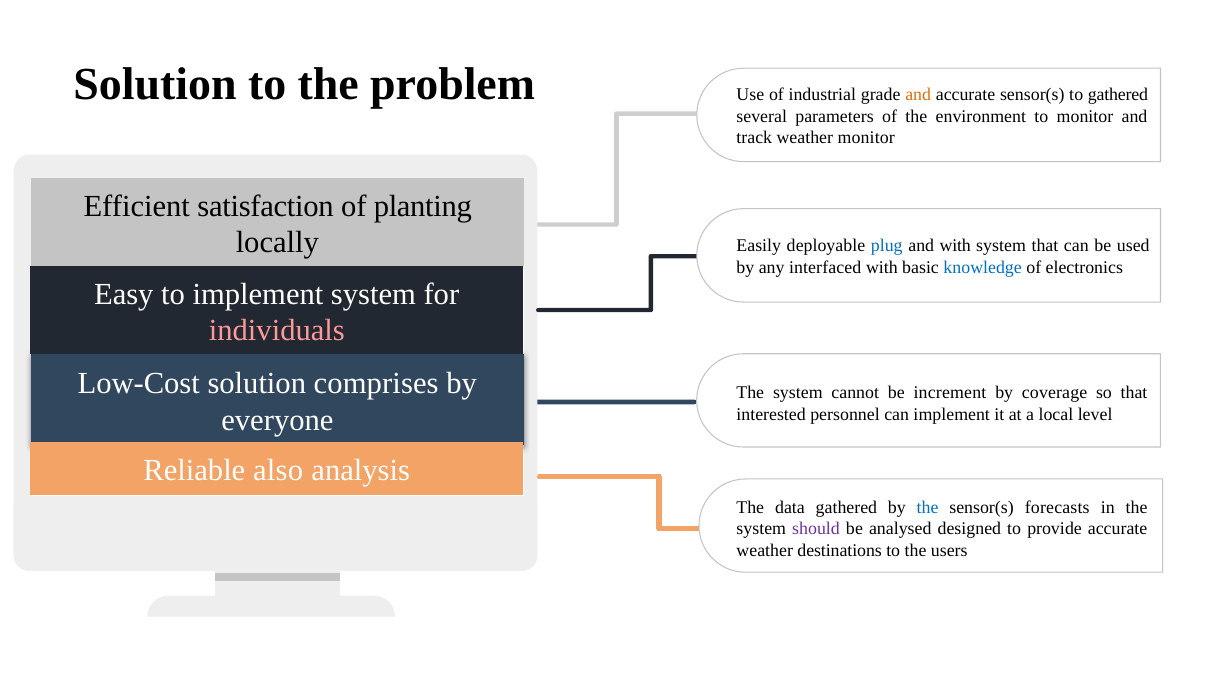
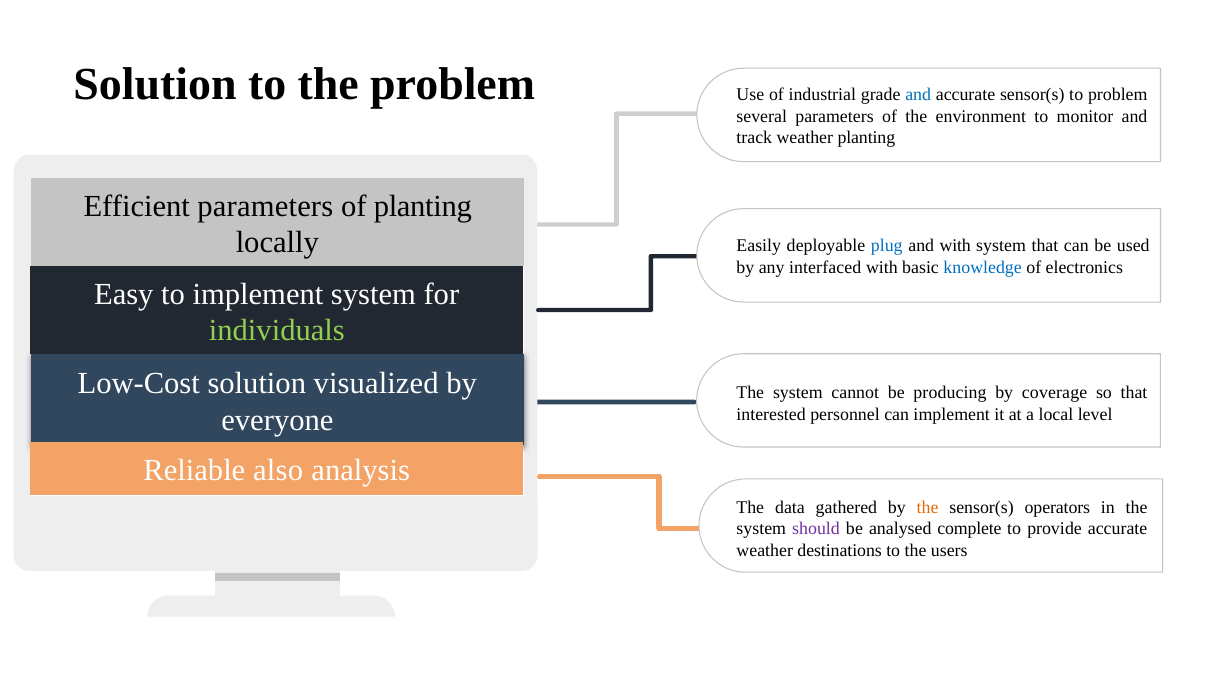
and colour: orange -> blue (918, 95)
to gathered: gathered -> problem (1118, 95)
weather monitor: monitor -> planting (866, 138)
Efficient satisfaction: satisfaction -> parameters (265, 206)
individuals colour: pink -> light green (277, 330)
comprises: comprises -> visualized (376, 383)
increment: increment -> producing (950, 392)
the colour: blue -> orange (928, 507)
forecasts: forecasts -> operators (1057, 507)
designed: designed -> complete (969, 528)
